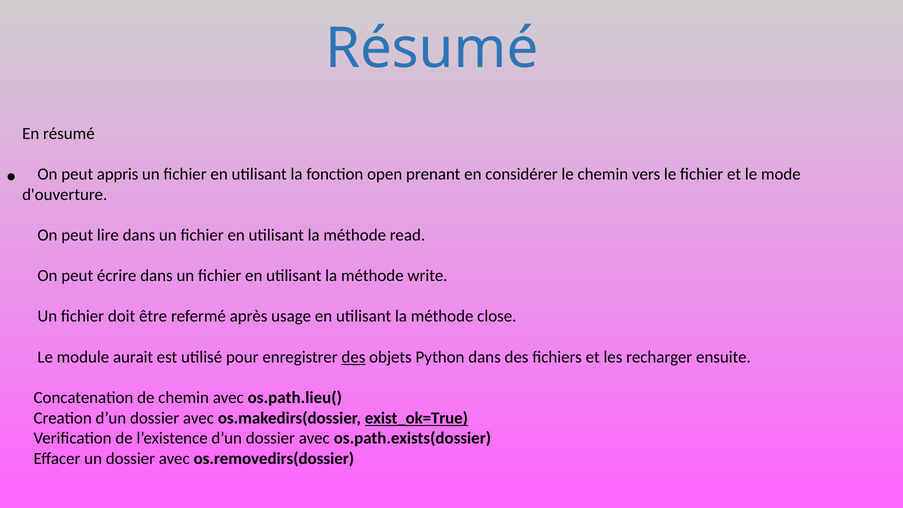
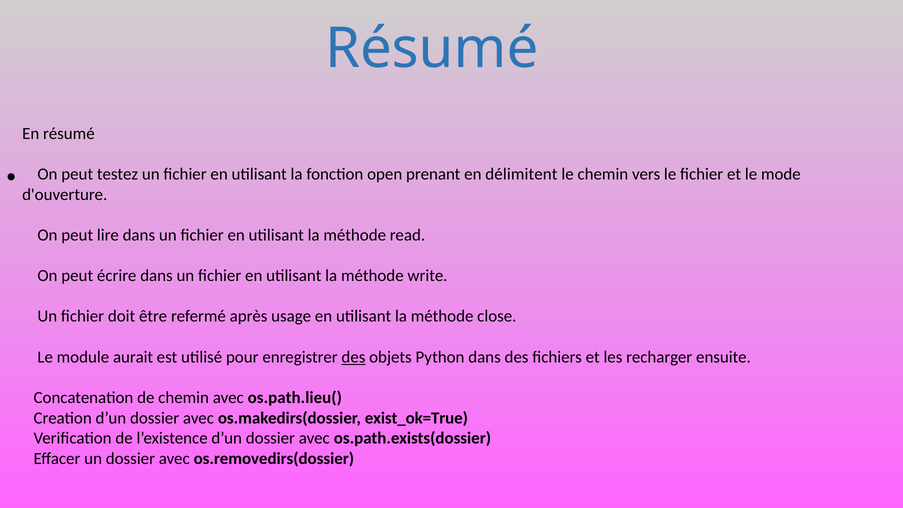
appris: appris -> testez (118, 174)
considérer: considérer -> délimitent (521, 174)
exist_ok=True underline: present -> none (416, 418)
